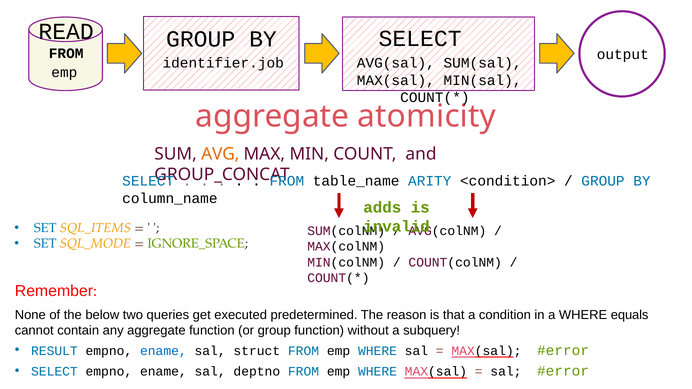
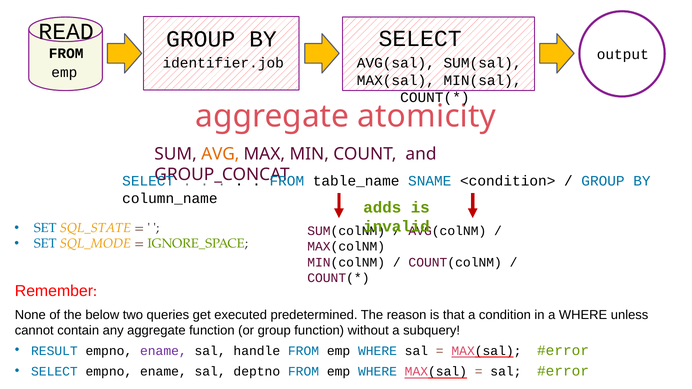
ARITY: ARITY -> SNAME (430, 181)
SQL_ITEMS: SQL_ITEMS -> SQL_STATE (95, 228)
equals: equals -> unless (630, 315)
ename colour: blue -> purple (163, 351)
struct: struct -> handle (257, 351)
